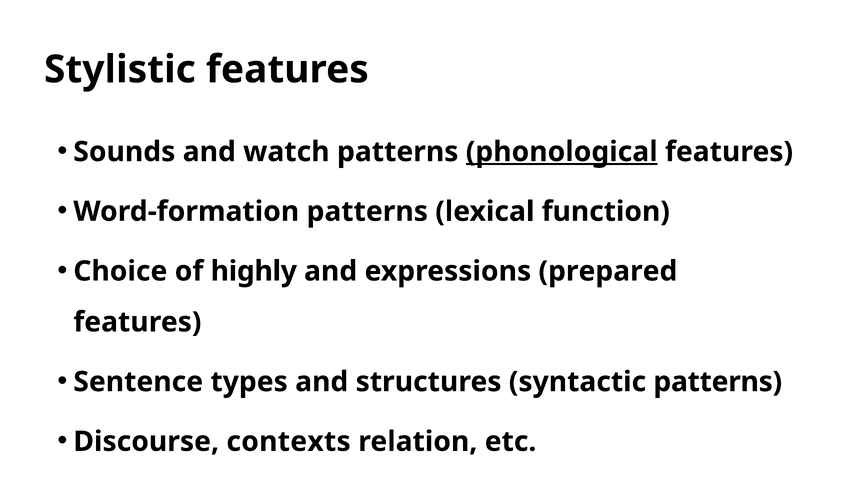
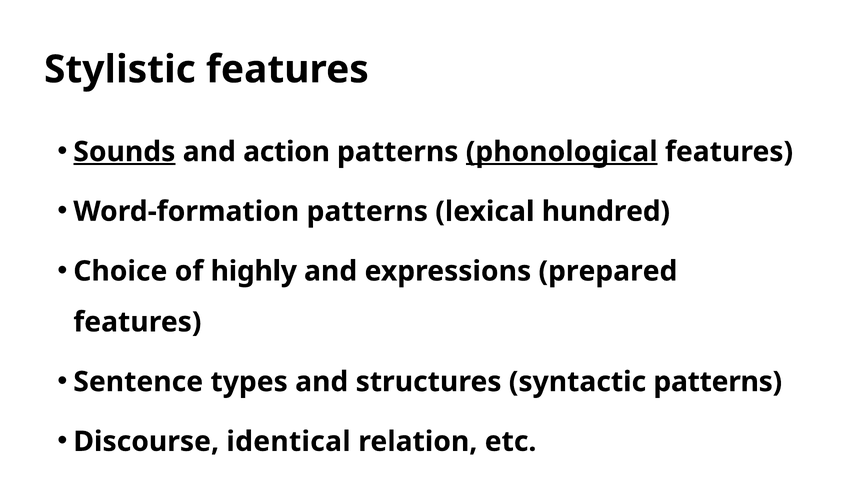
Sounds underline: none -> present (124, 152)
watch: watch -> action (287, 152)
function: function -> hundred (606, 212)
contexts: contexts -> identical (289, 442)
